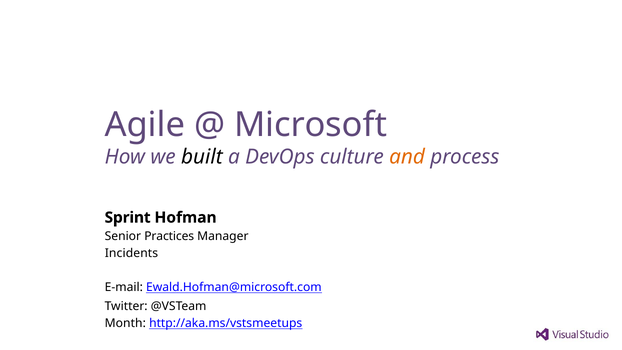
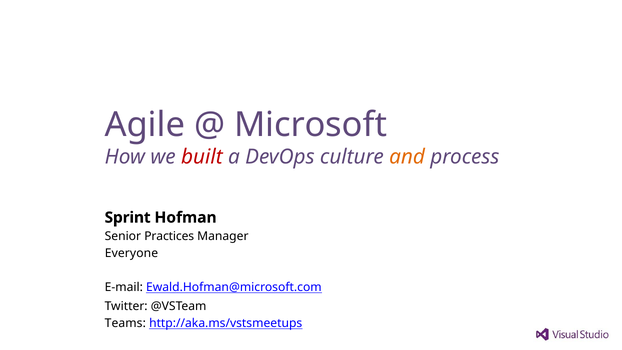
built colour: black -> red (202, 157)
Incidents: Incidents -> Everyone (131, 253)
Month: Month -> Teams (125, 323)
